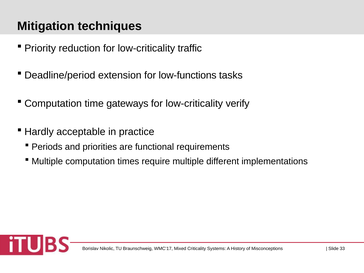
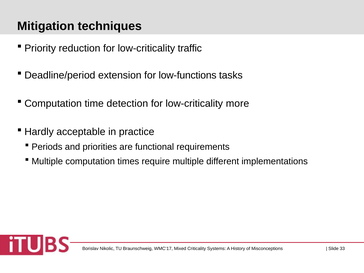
gateways: gateways -> detection (127, 104)
verify: verify -> more (238, 104)
